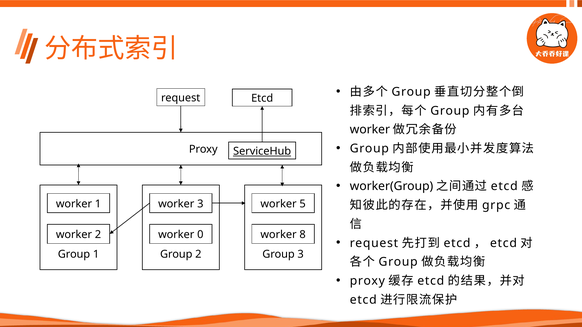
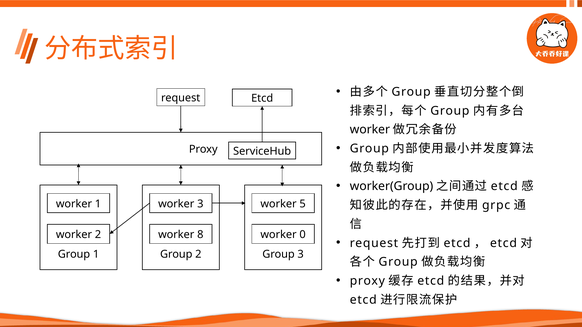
ServiceHub underline: present -> none (262, 151)
0: 0 -> 8 (200, 235)
8: 8 -> 0 (303, 235)
